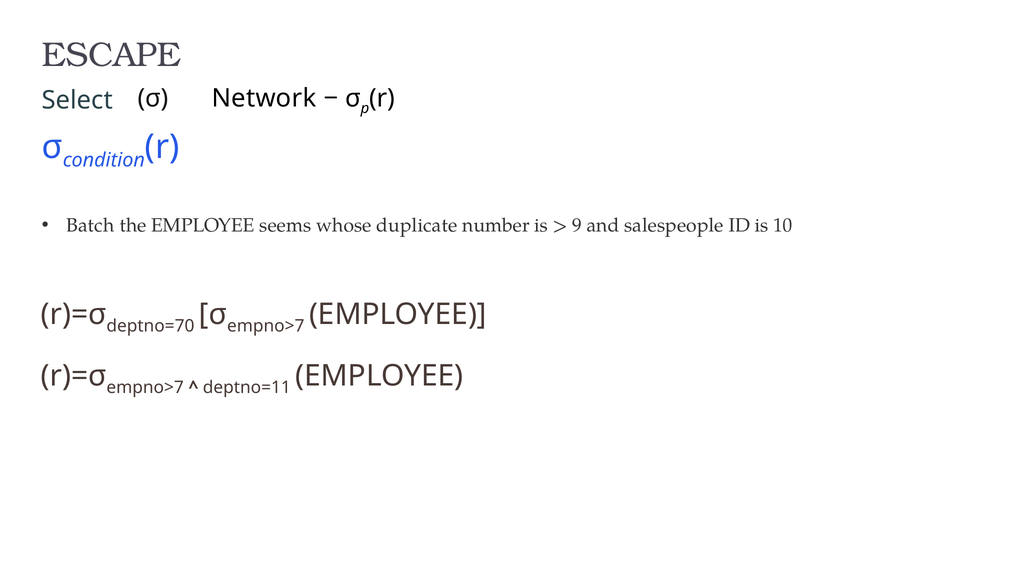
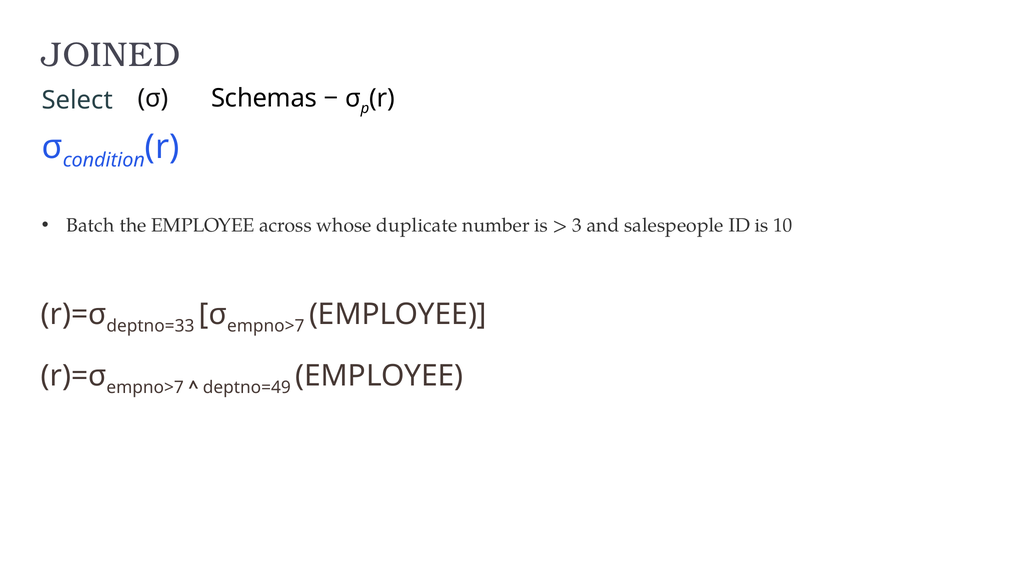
ESCAPE: ESCAPE -> JOINED (111, 55)
Network: Network -> Schemas (264, 99)
seems: seems -> across (286, 226)
9: 9 -> 3 (577, 226)
deptno=70: deptno=70 -> deptno=33 (150, 326)
deptno=11: deptno=11 -> deptno=49 (247, 387)
